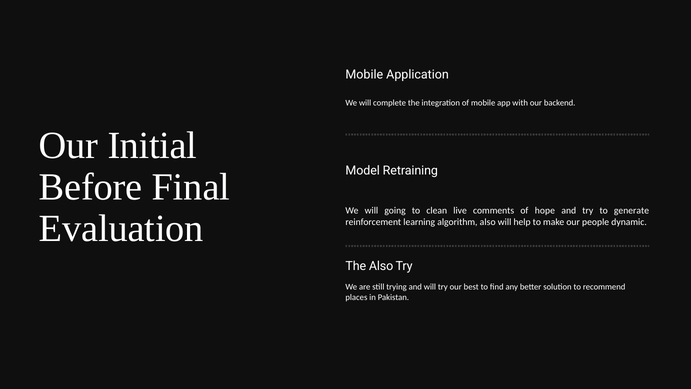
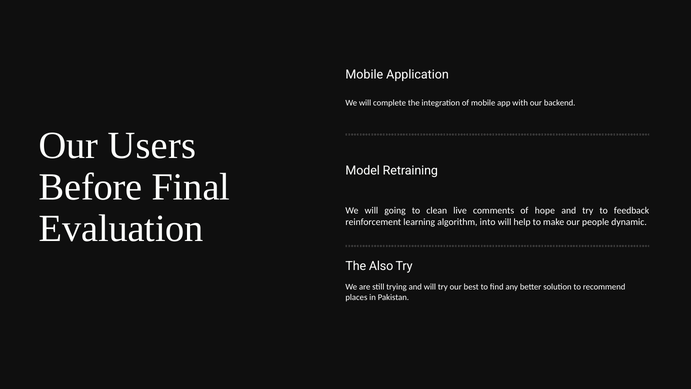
Initial: Initial -> Users (152, 146)
generate: generate -> feedback (632, 210)
algorithm also: also -> into (488, 222)
